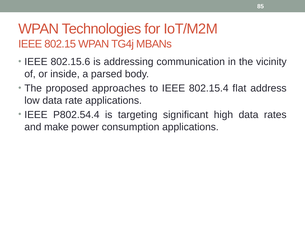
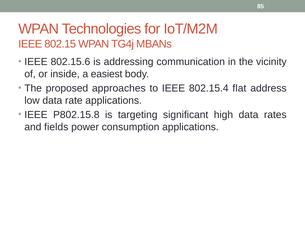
parsed: parsed -> easiest (107, 74)
P802.54.4: P802.54.4 -> P802.15.8 (76, 115)
make: make -> fields (56, 127)
